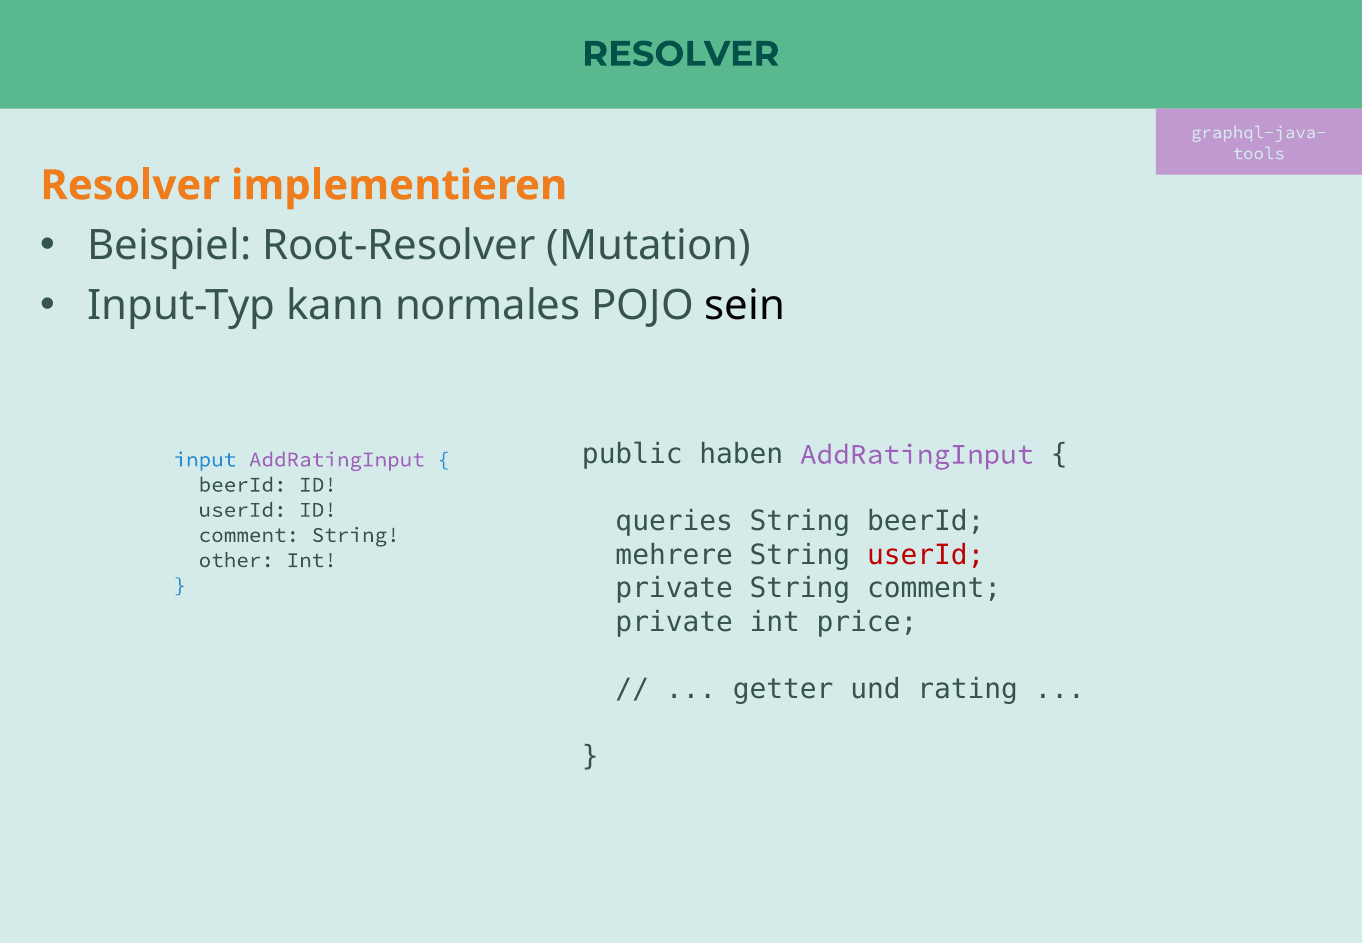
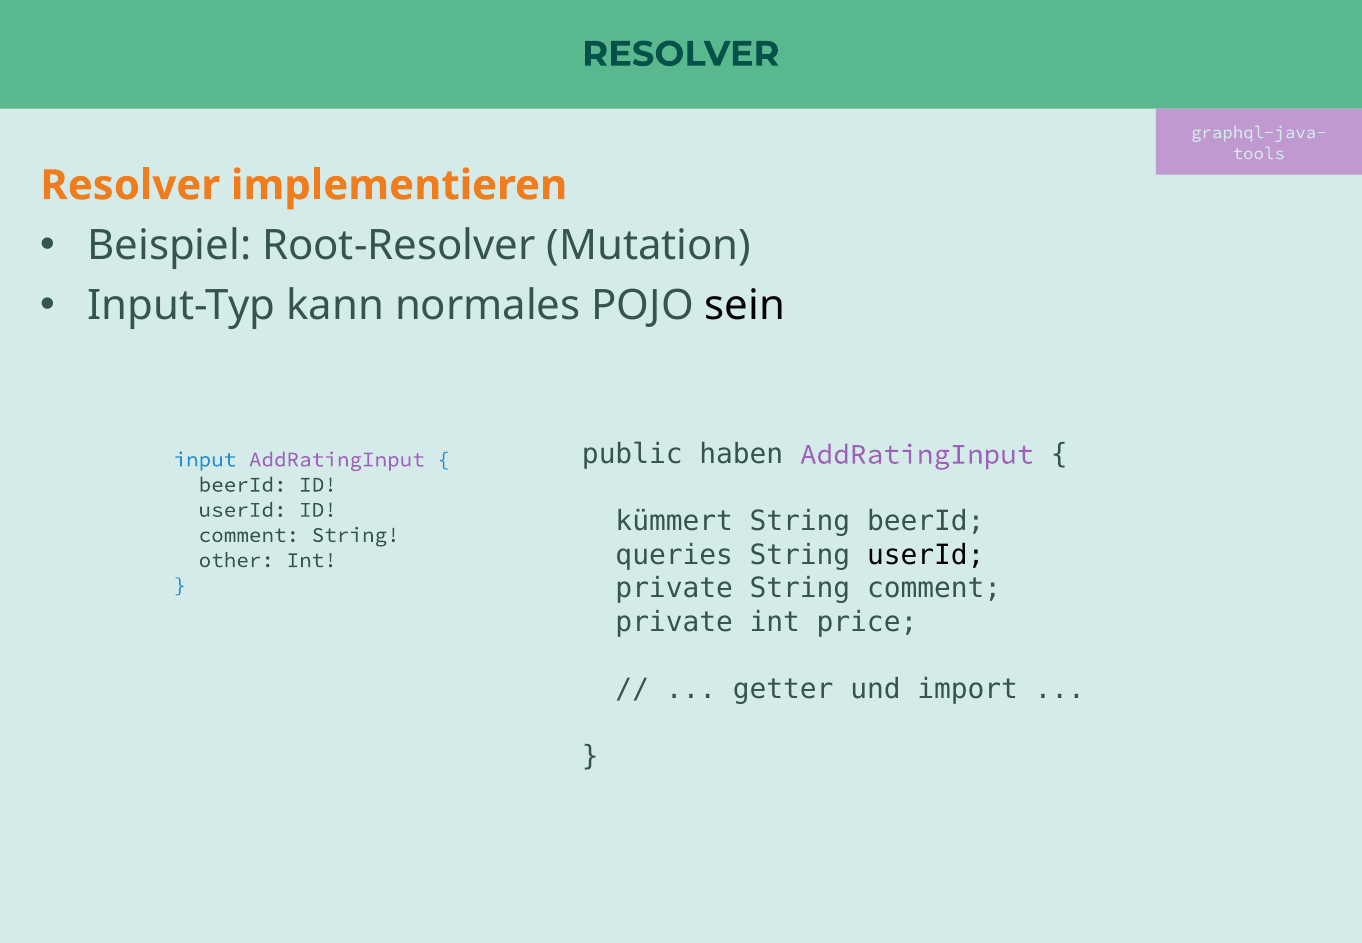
queries: queries -> kümmert (674, 521)
mehrere: mehrere -> queries (674, 555)
userId colour: red -> black (926, 555)
rating: rating -> import (968, 689)
